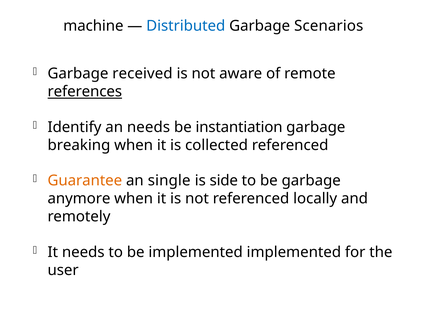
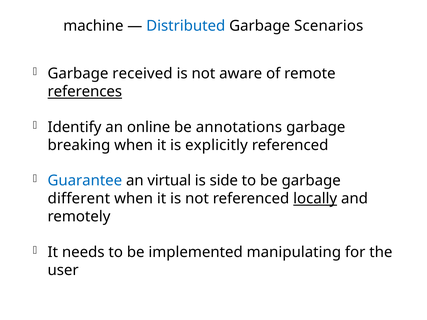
an needs: needs -> online (149, 127)
instantiation: instantiation -> annotations (239, 127)
collected: collected -> explicitly (216, 145)
Guarantee colour: orange -> blue (85, 181)
single: single -> virtual (169, 181)
anymore: anymore -> different (79, 199)
locally underline: none -> present (315, 199)
implemented implemented: implemented -> manipulating (294, 252)
